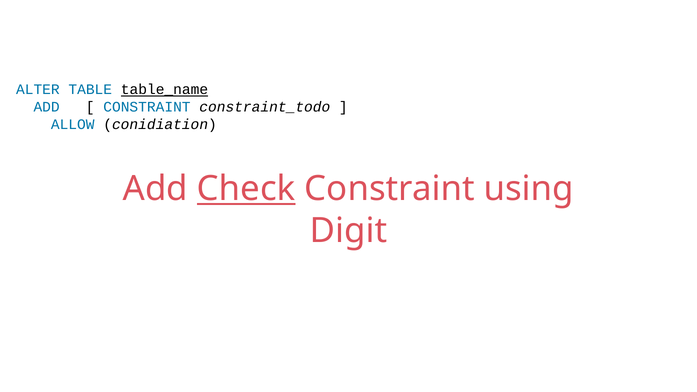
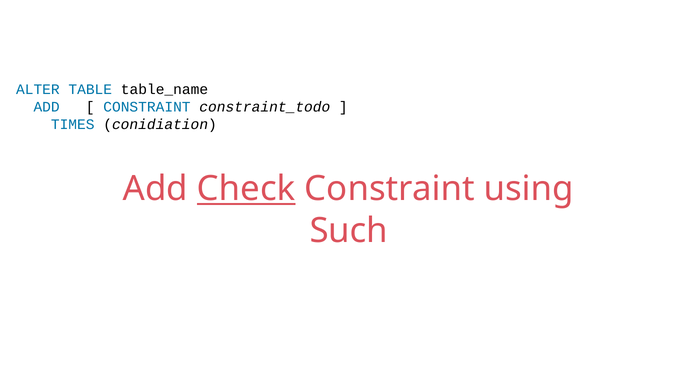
table_name underline: present -> none (164, 90)
ALLOW: ALLOW -> TIMES (73, 125)
Digit: Digit -> Such (349, 231)
